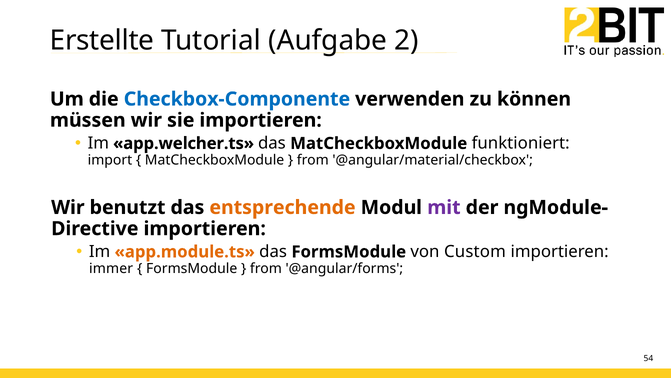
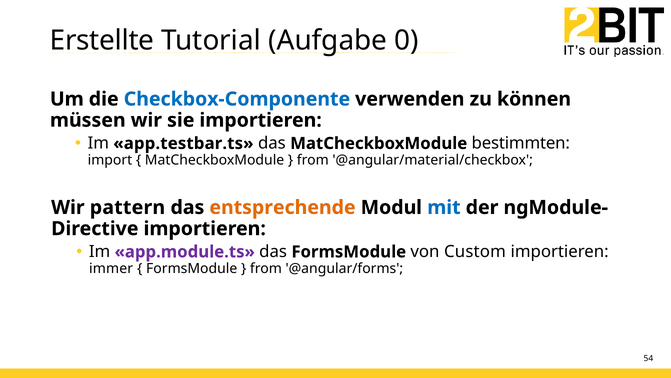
2: 2 -> 0 (407, 40)
app.welcher.ts: app.welcher.ts -> app.testbar.ts (183, 143)
funktioniert: funktioniert -> bestimmten (521, 143)
benutzt: benutzt -> pattern (127, 207)
mit colour: purple -> blue (444, 207)
app.module.ts colour: orange -> purple (185, 251)
